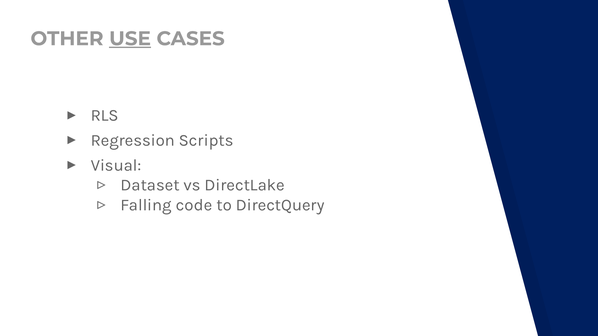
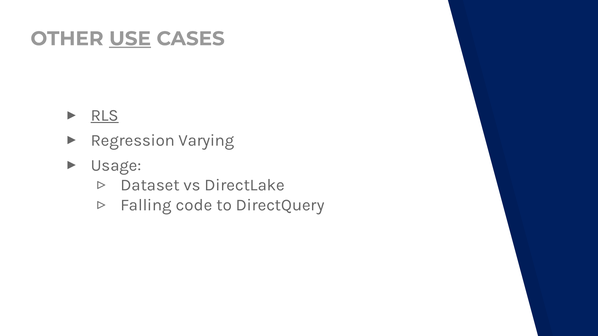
RLS underline: none -> present (105, 116)
Scripts: Scripts -> Varying (206, 140)
Visual: Visual -> Usage (116, 165)
